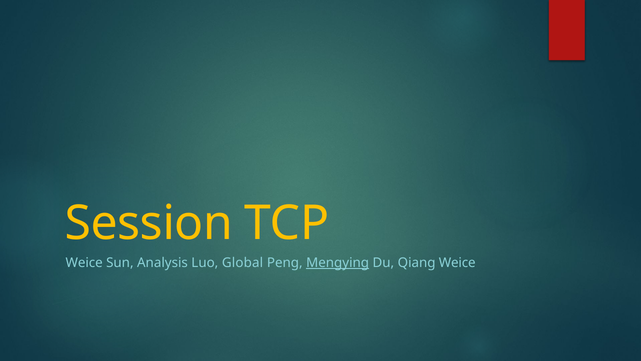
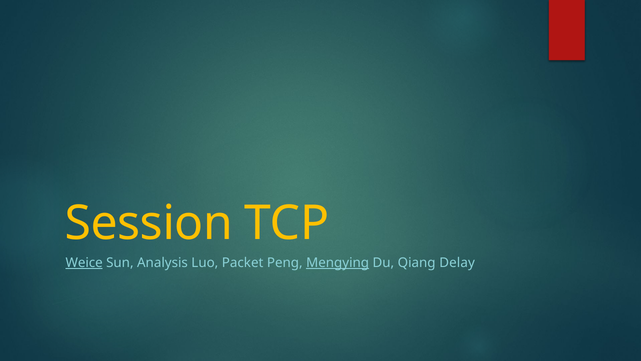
Weice underline: none -> present (84, 263)
Global: Global -> Packet (243, 263)
Qiang Weice: Weice -> Delay (457, 263)
